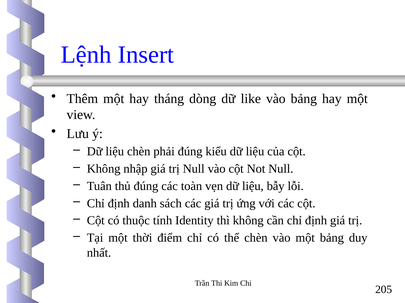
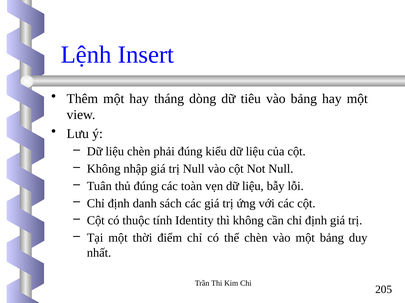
like: like -> tiêu (251, 99)
